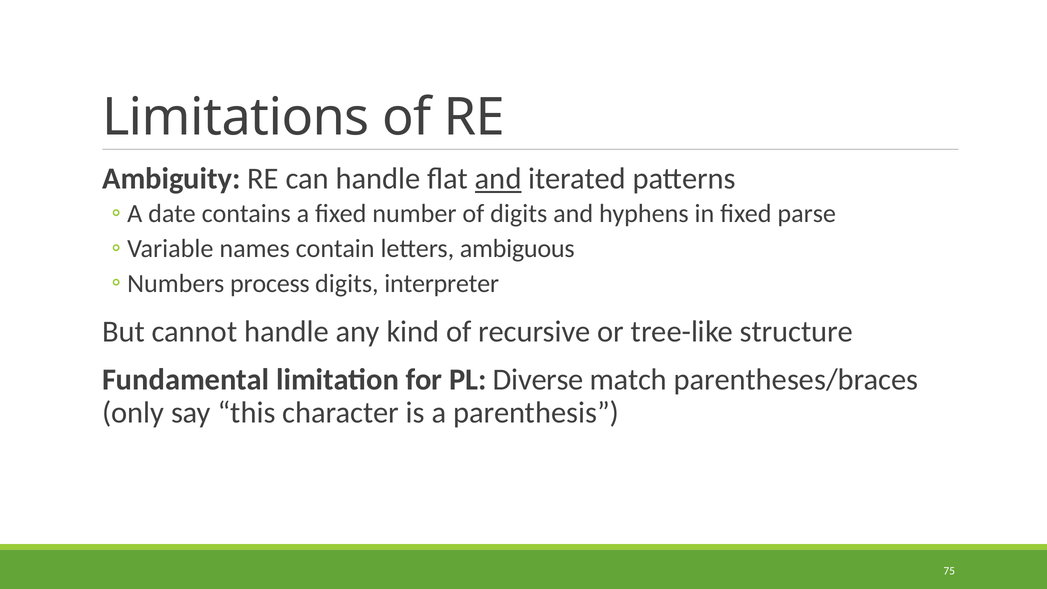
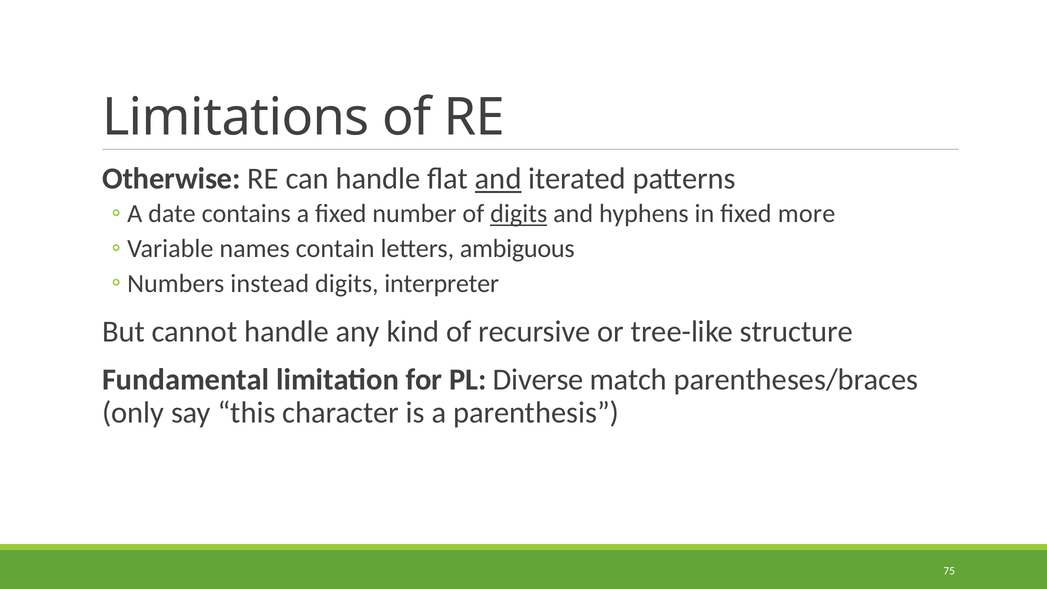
Ambiguity: Ambiguity -> Otherwise (171, 179)
digits underline: none -> present (519, 214)
parse: parse -> more (807, 214)
process: process -> instead (270, 283)
